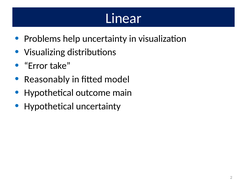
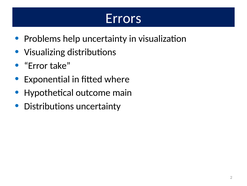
Linear: Linear -> Errors (123, 18)
Reasonably: Reasonably -> Exponential (47, 79)
model: model -> where (117, 79)
Hypothetical: Hypothetical -> Distributions (49, 106)
